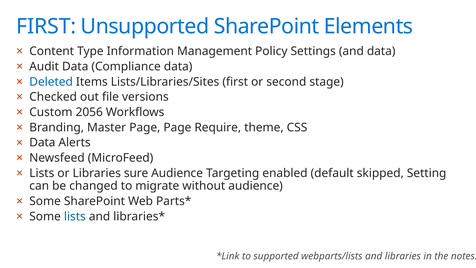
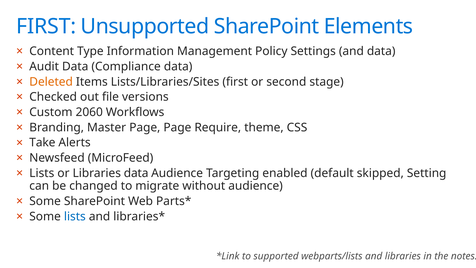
Deleted colour: blue -> orange (51, 82)
2056: 2056 -> 2060 (89, 112)
Data: Data -> Take (42, 143)
Libraries sure: sure -> data (136, 173)
